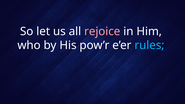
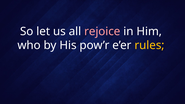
rules colour: light blue -> yellow (149, 45)
